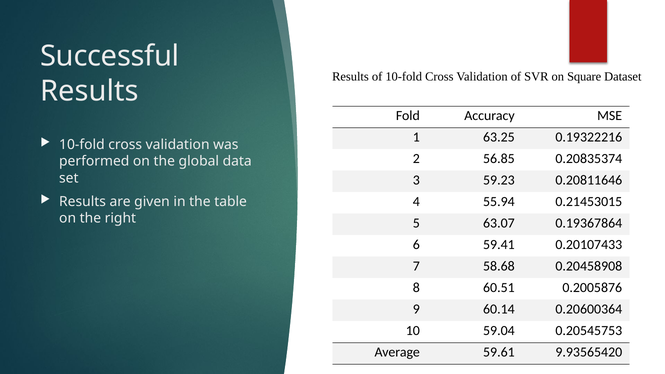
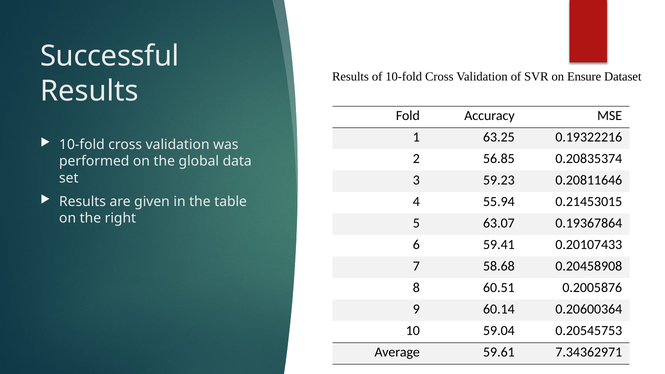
Square: Square -> Ensure (584, 77)
9.93565420: 9.93565420 -> 7.34362971 (589, 352)
